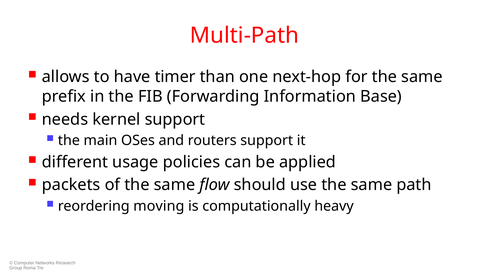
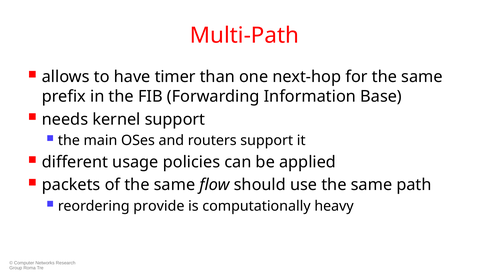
moving: moving -> provide (159, 206)
